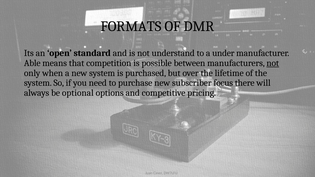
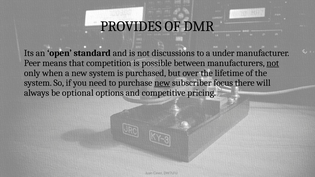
FORMATS: FORMATS -> PROVIDES (131, 26)
understand: understand -> discussions (173, 53)
Able: Able -> Peer (32, 63)
new underline: none -> present (162, 83)
